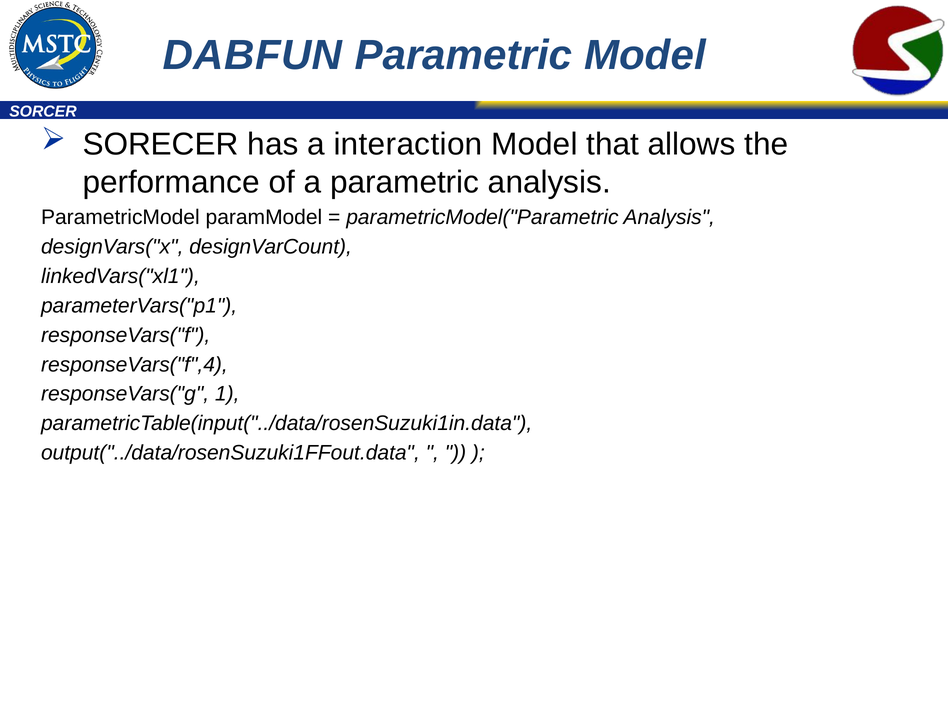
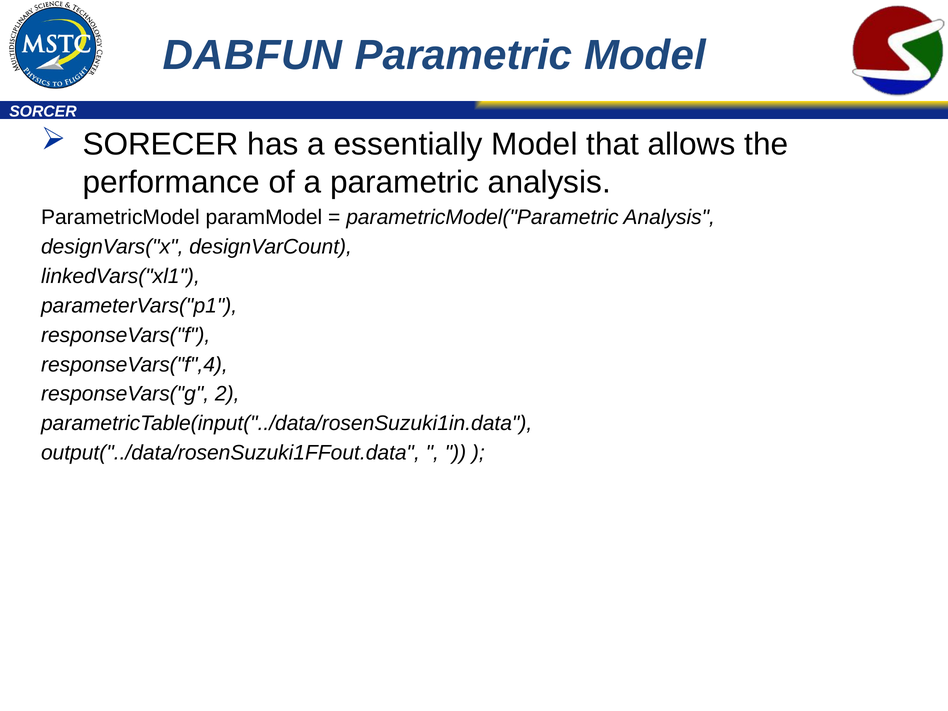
interaction: interaction -> essentially (408, 144)
1: 1 -> 2 (227, 394)
